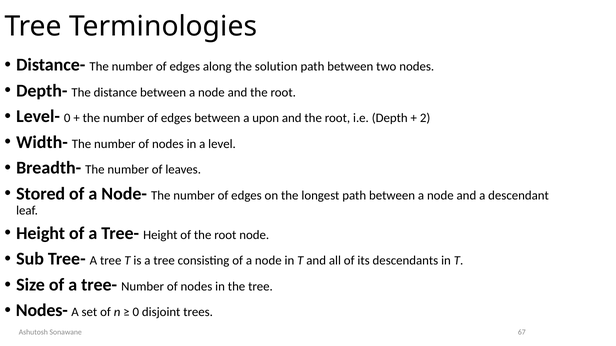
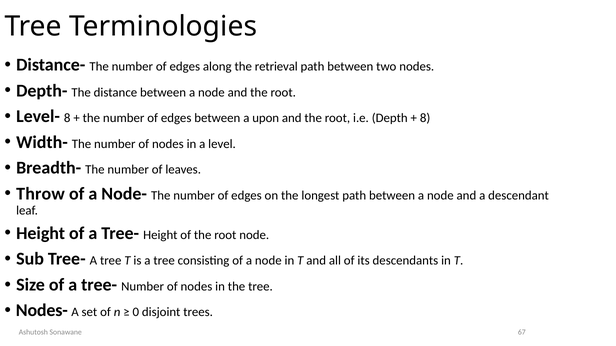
solution: solution -> retrieval (276, 67)
Level- 0: 0 -> 8 (67, 118)
2: 2 -> 8 (425, 118)
Stored: Stored -> Throw (41, 194)
